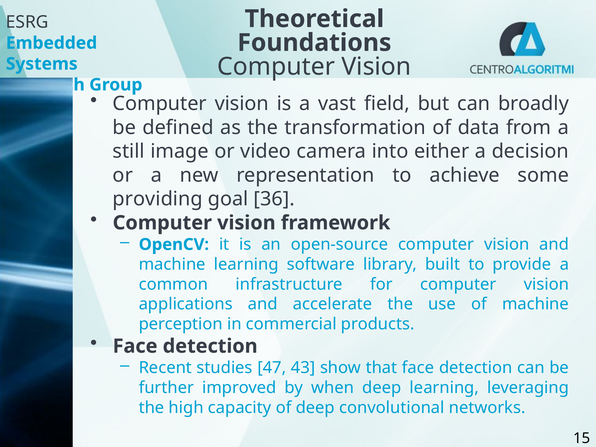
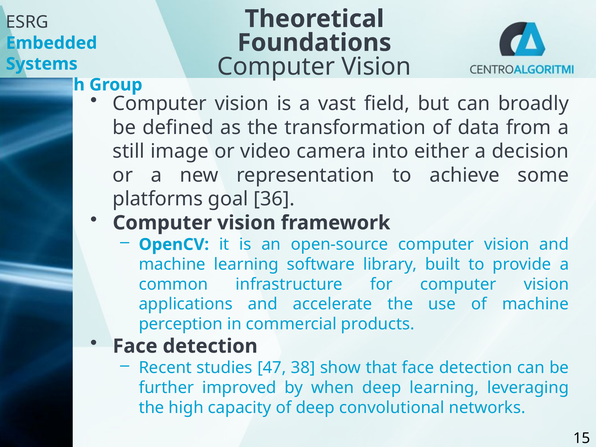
providing: providing -> platforms (158, 199)
43: 43 -> 38 (303, 368)
